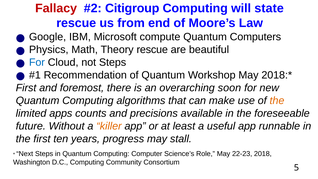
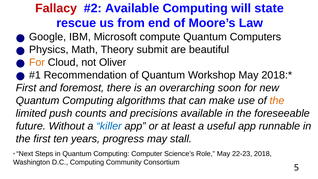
Citigroup: Citigroup -> Available (132, 8)
Theory rescue: rescue -> submit (152, 50)
For colour: blue -> orange (37, 62)
not Steps: Steps -> Oliver (113, 62)
apps: apps -> push (61, 113)
killer colour: orange -> blue (109, 126)
